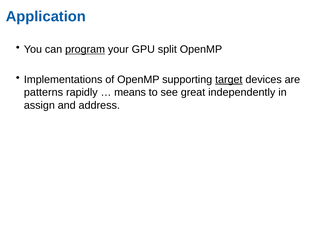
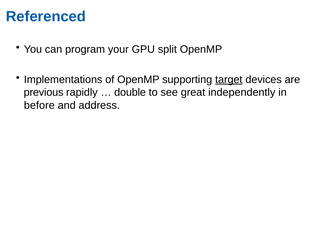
Application: Application -> Referenced (46, 17)
program underline: present -> none (85, 49)
patterns: patterns -> previous (44, 92)
means: means -> double (130, 92)
assign: assign -> before (39, 105)
